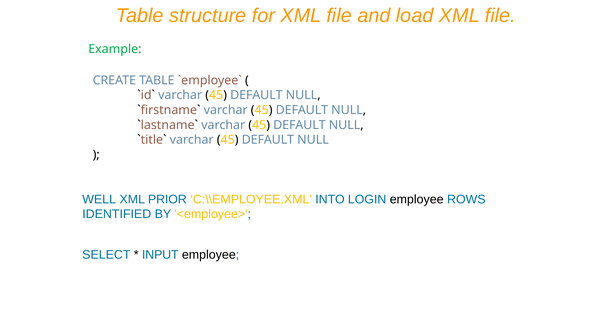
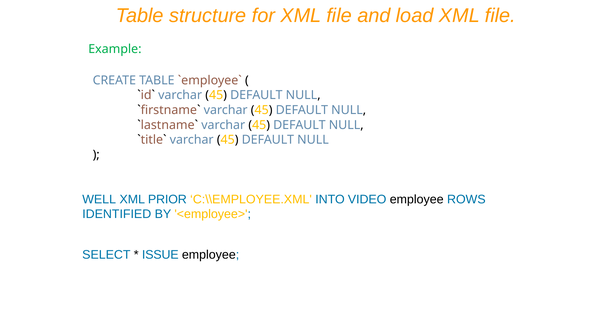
LOGIN: LOGIN -> VIDEO (367, 199)
INPUT: INPUT -> ISSUE (160, 255)
